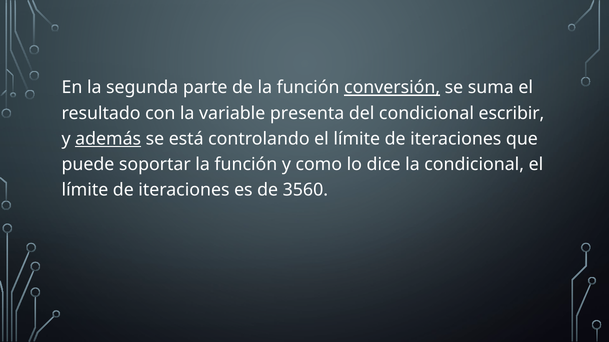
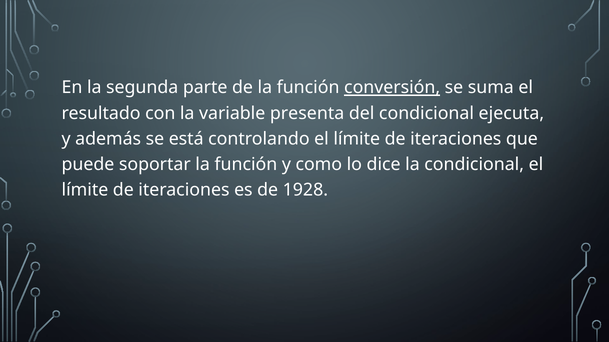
escribir: escribir -> ejecuta (511, 113)
además underline: present -> none (108, 139)
3560: 3560 -> 1928 (305, 190)
